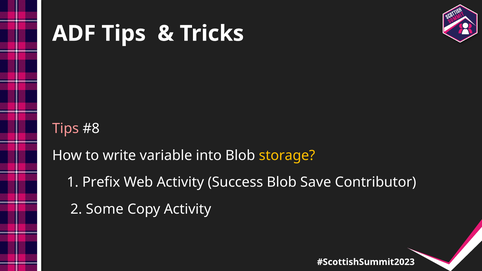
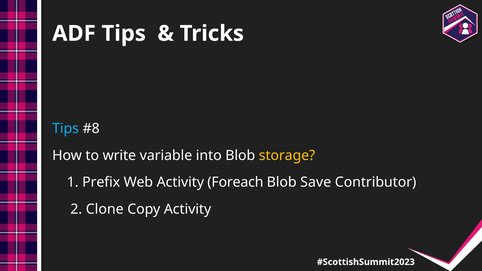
Tips colour: pink -> light blue (66, 129)
Success: Success -> Foreach (235, 182)
Some: Some -> Clone (105, 209)
